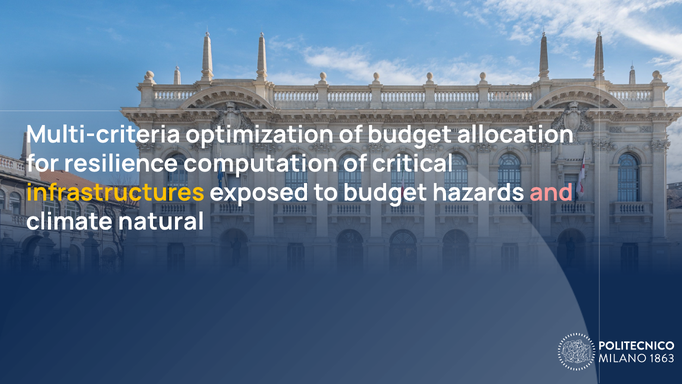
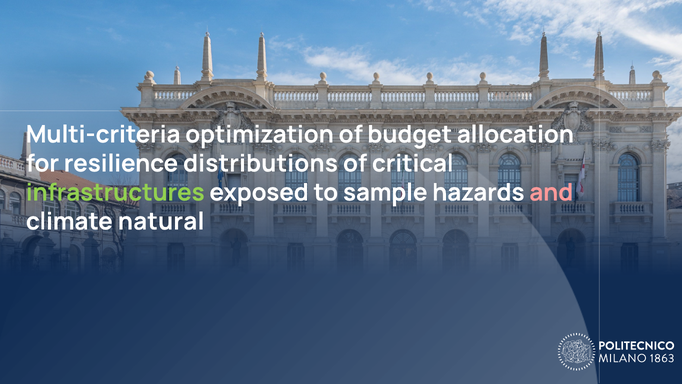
computation: computation -> distributions (260, 163)
infrastructures colour: yellow -> light green (115, 192)
to budget: budget -> sample (385, 192)
